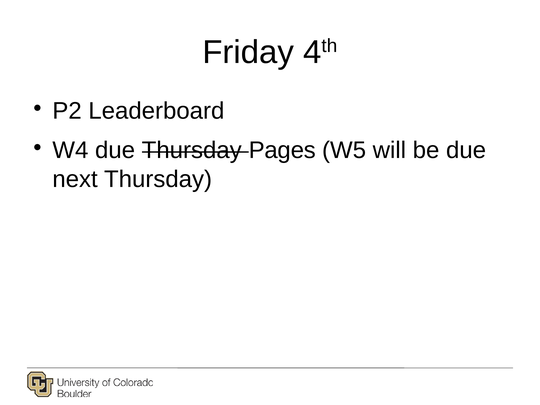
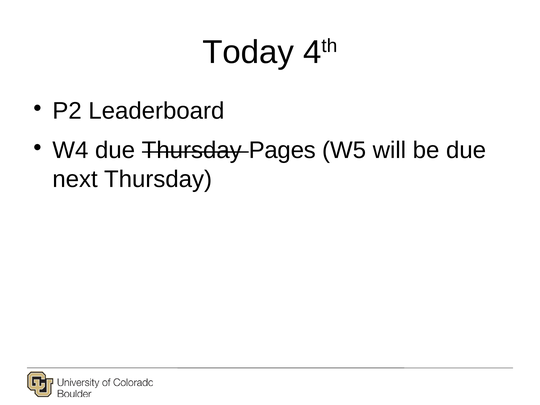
Friday: Friday -> Today (248, 52)
